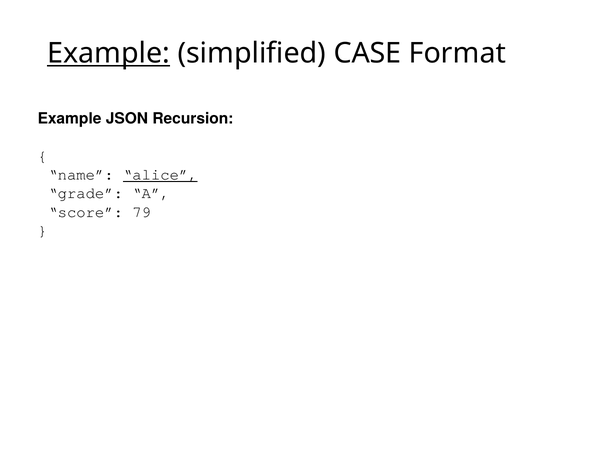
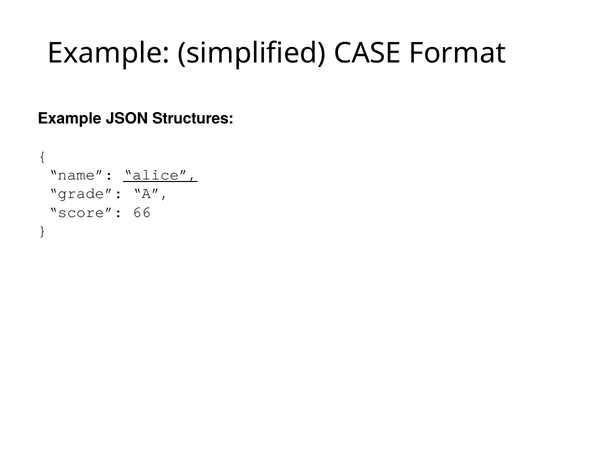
Example underline: present -> none (109, 53)
Recursion: Recursion -> Structures (193, 119)
79: 79 -> 66 (142, 212)
